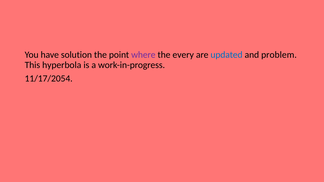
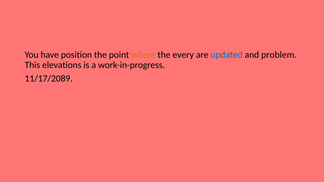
solution: solution -> position (76, 55)
where colour: purple -> orange (143, 55)
hyperbola: hyperbola -> elevations (62, 65)
11/17/2054: 11/17/2054 -> 11/17/2089 (49, 79)
